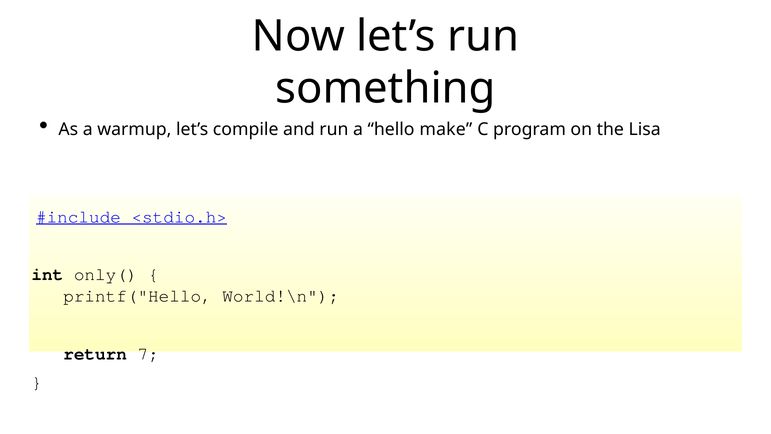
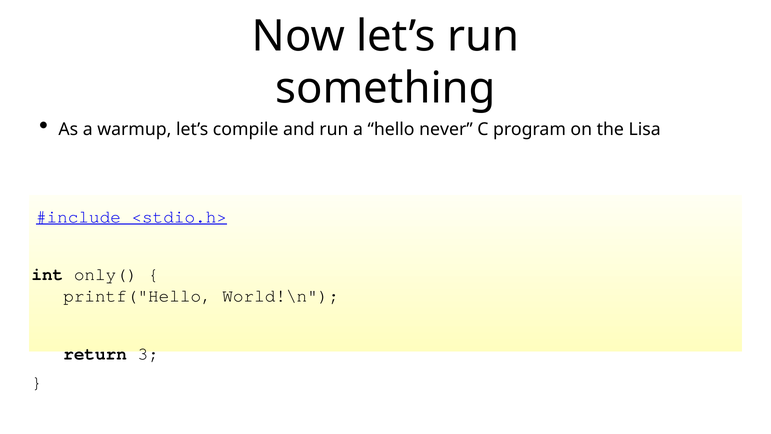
make: make -> never (446, 129)
7: 7 -> 3 (148, 353)
